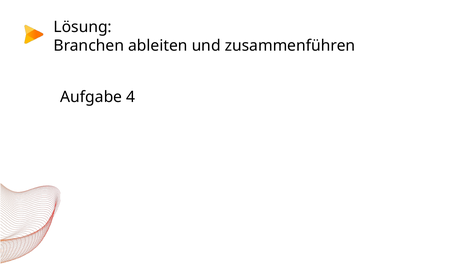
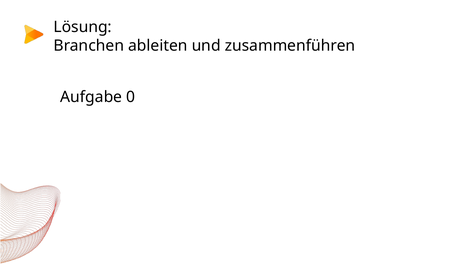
4: 4 -> 0 (131, 97)
